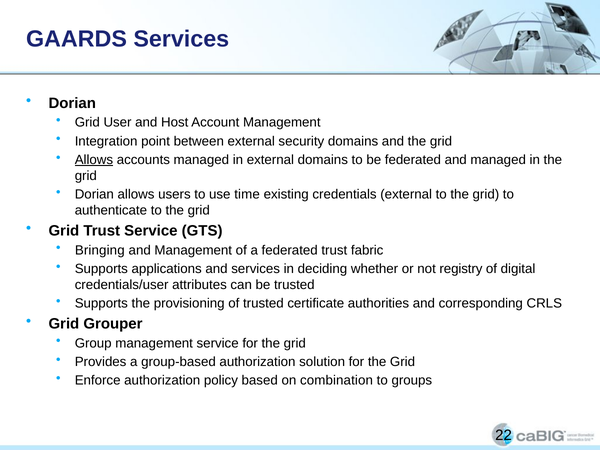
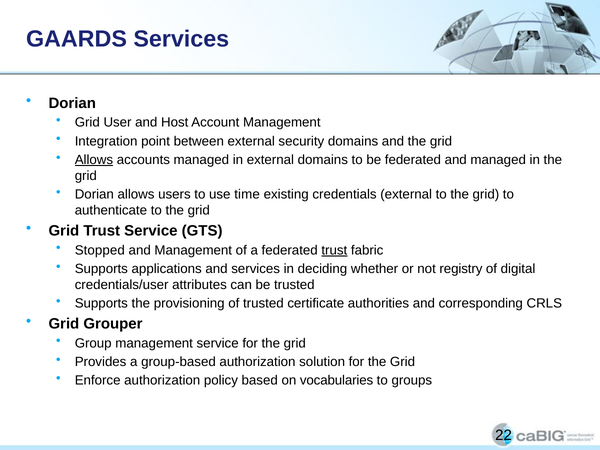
Bringing: Bringing -> Stopped (100, 250)
trust underline: none -> present (334, 250)
combination: combination -> vocabularies (337, 381)
